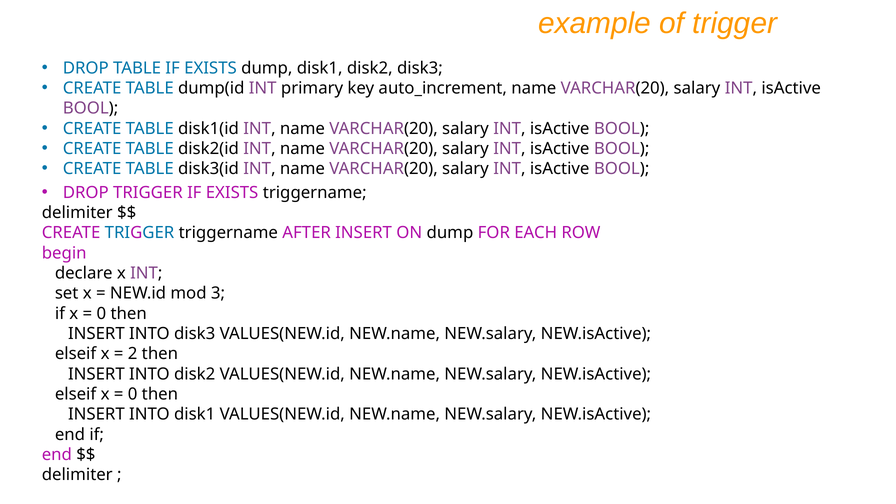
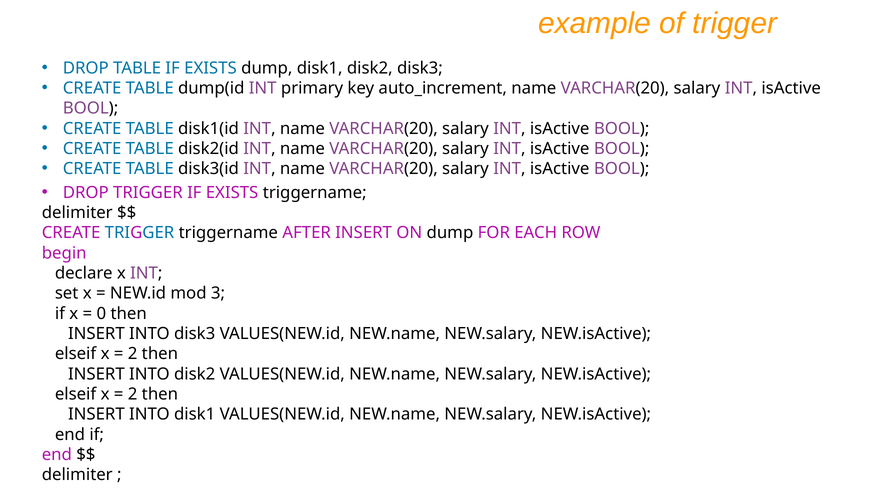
0: 0 -> 2 (133, 394)
